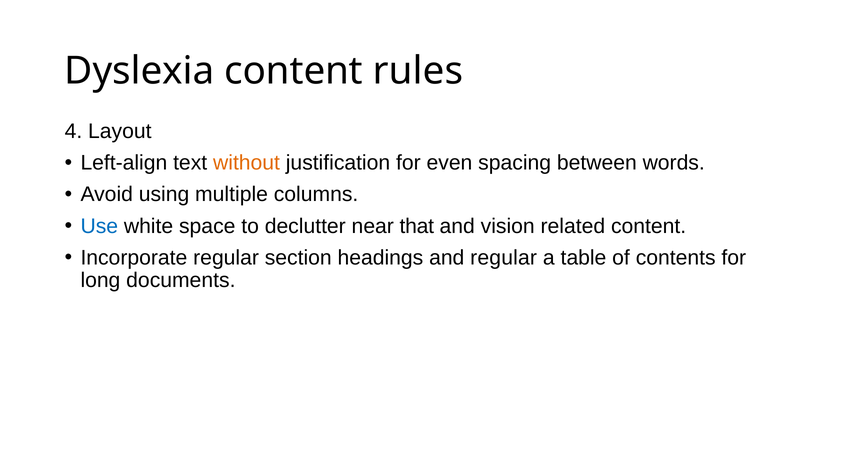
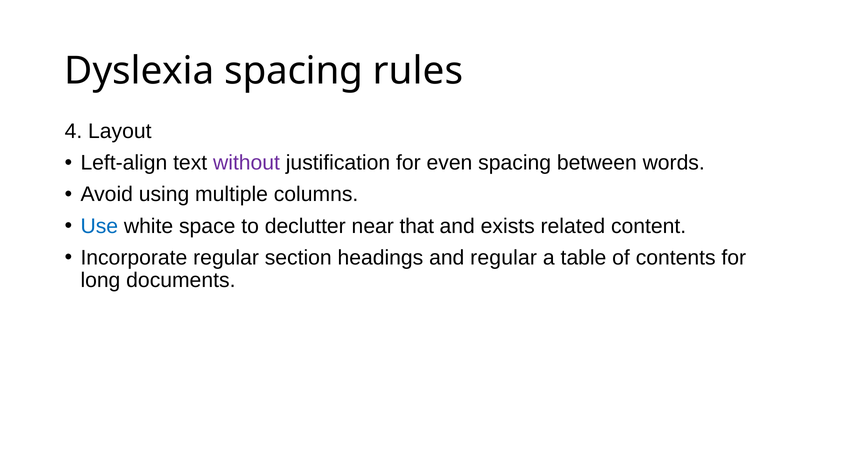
Dyslexia content: content -> spacing (294, 71)
without colour: orange -> purple (247, 163)
vision: vision -> exists (508, 226)
